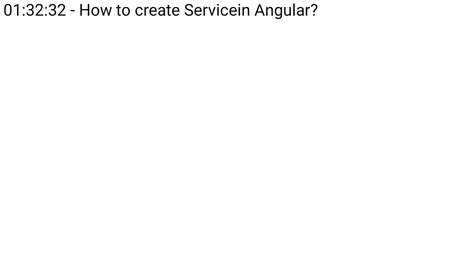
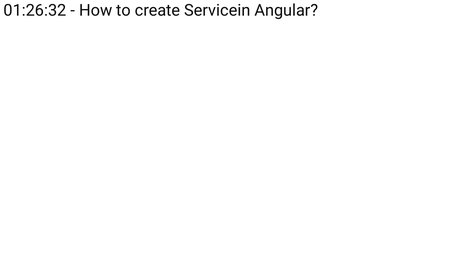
01:32:32: 01:32:32 -> 01:26:32 (35, 10)
